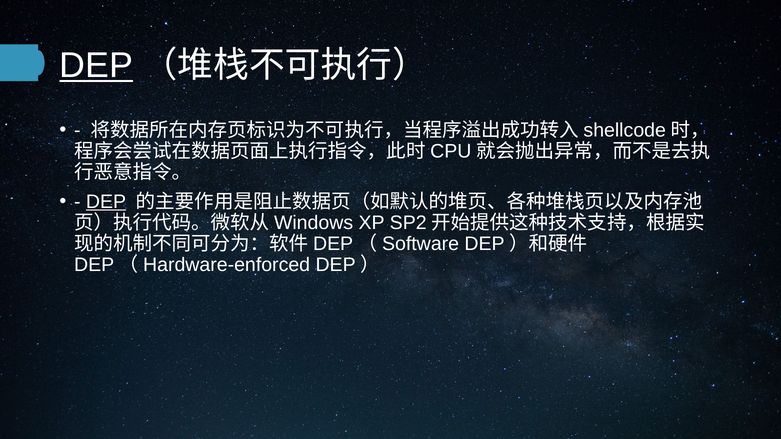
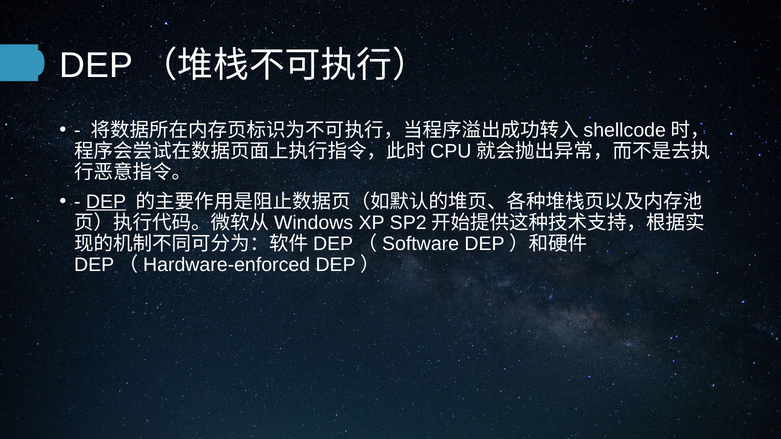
DEP underline: present -> none (96, 66)
